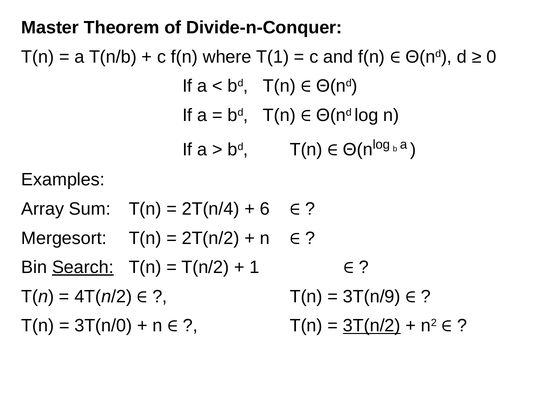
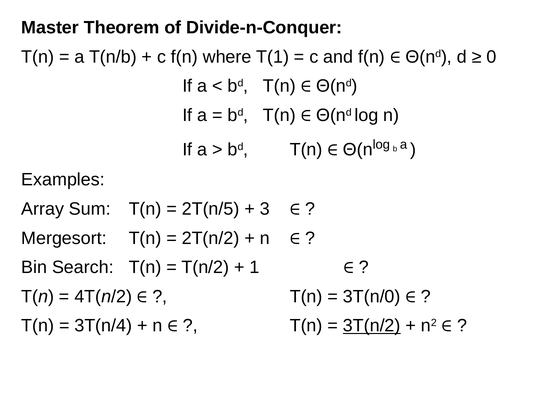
2T(n/4: 2T(n/4 -> 2T(n/5 (211, 209)
6: 6 -> 3 (265, 209)
Search underline: present -> none (83, 267)
3T(n/9: 3T(n/9 -> 3T(n/0 (372, 296)
3T(n/0: 3T(n/0 -> 3T(n/4 (103, 325)
